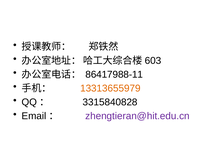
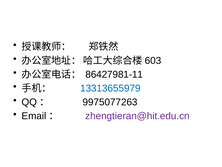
86417988-11: 86417988-11 -> 86427981-11 (114, 74)
13313655979 colour: orange -> blue (110, 88)
3315840828: 3315840828 -> 9975077263 (110, 102)
